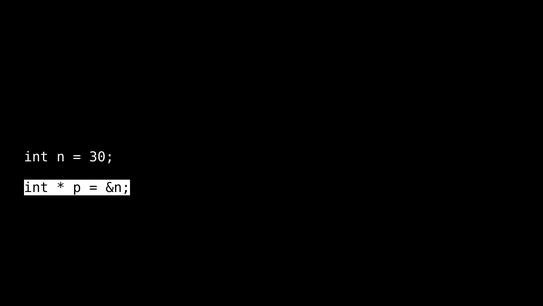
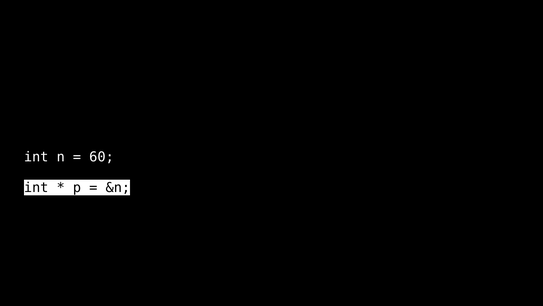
30: 30 -> 60 (102, 157)
